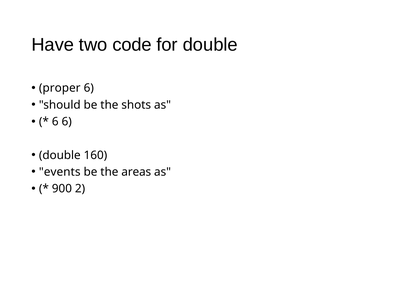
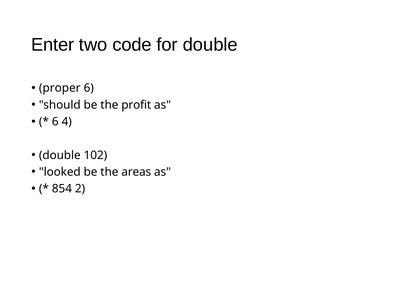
Have: Have -> Enter (53, 45)
shots: shots -> profit (136, 105)
6 6: 6 -> 4 (67, 122)
160: 160 -> 102 (95, 155)
events: events -> looked (60, 172)
900: 900 -> 854 (62, 189)
